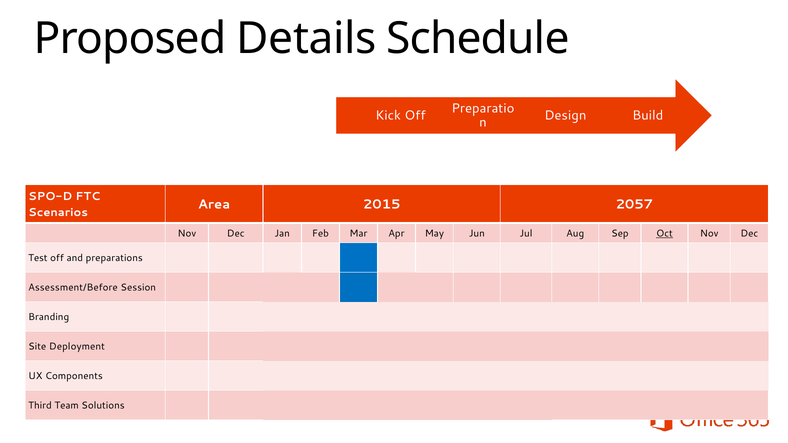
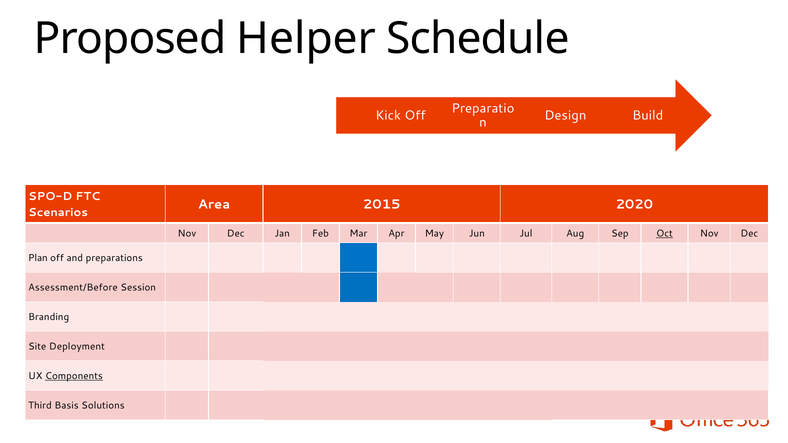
Details: Details -> Helper (306, 38)
2057: 2057 -> 2020 (634, 205)
Test: Test -> Plan (38, 258)
Components underline: none -> present (74, 376)
Team: Team -> Basis (67, 406)
